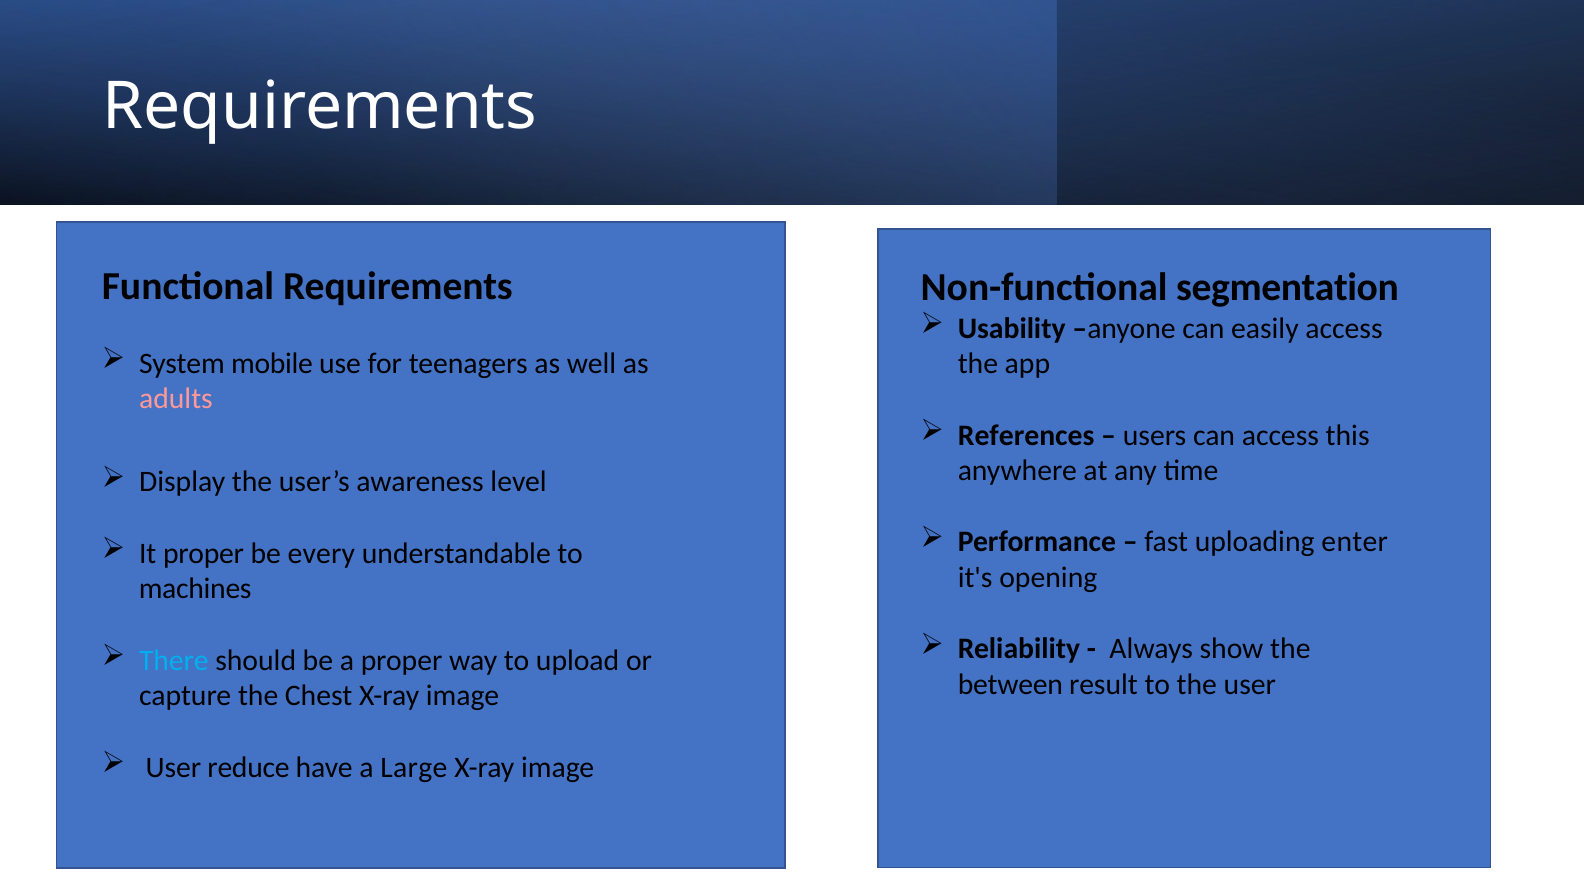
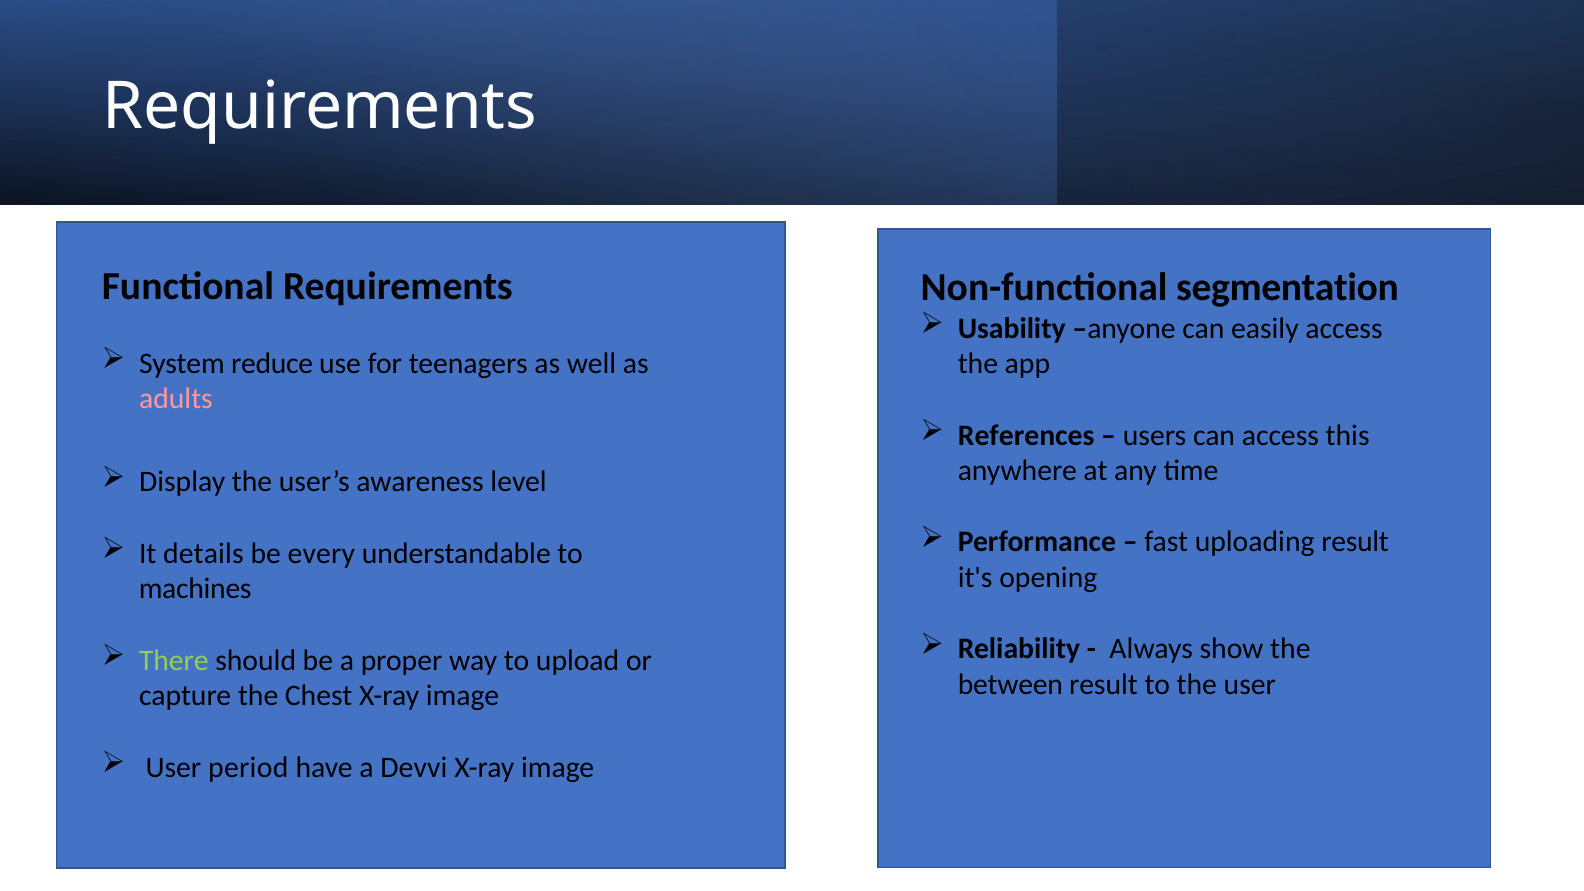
mobile: mobile -> reduce (272, 363)
uploading enter: enter -> result (1355, 542)
It proper: proper -> details (203, 553)
There colour: light blue -> light green (174, 660)
reduce: reduce -> period (248, 767)
Large: Large -> Devvi (414, 767)
